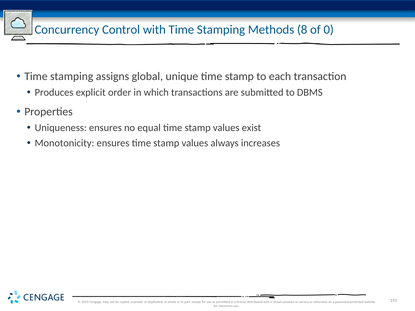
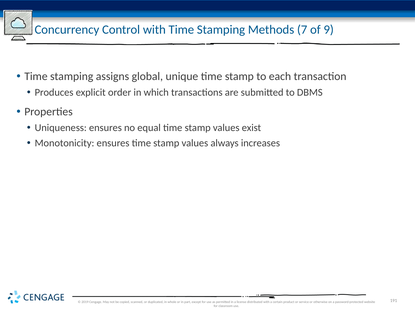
8: 8 -> 7 (302, 30)
0: 0 -> 9 (329, 30)
